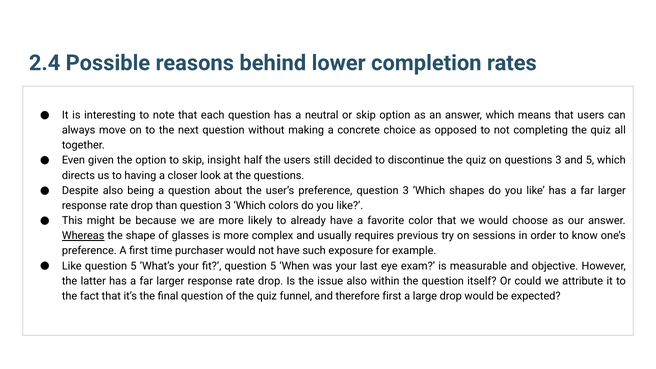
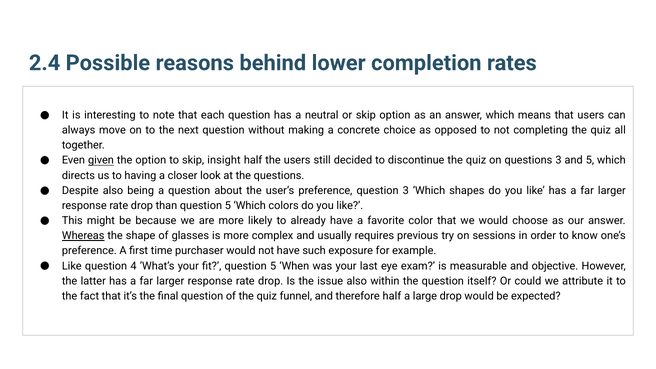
given underline: none -> present (101, 160)
than question 3: 3 -> 5 (228, 206)
Like question 5: 5 -> 4 (134, 266)
therefore first: first -> half (392, 296)
